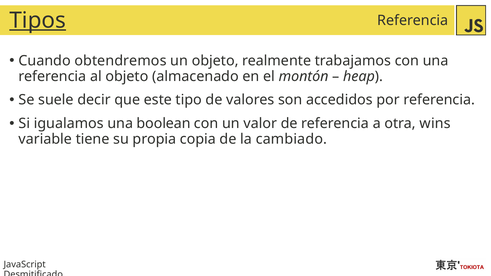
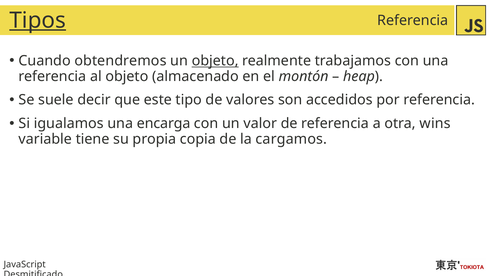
objeto underline: none -> present (215, 61)
boolean: boolean -> encarga (164, 124)
cambiado: cambiado -> cargamos (291, 139)
